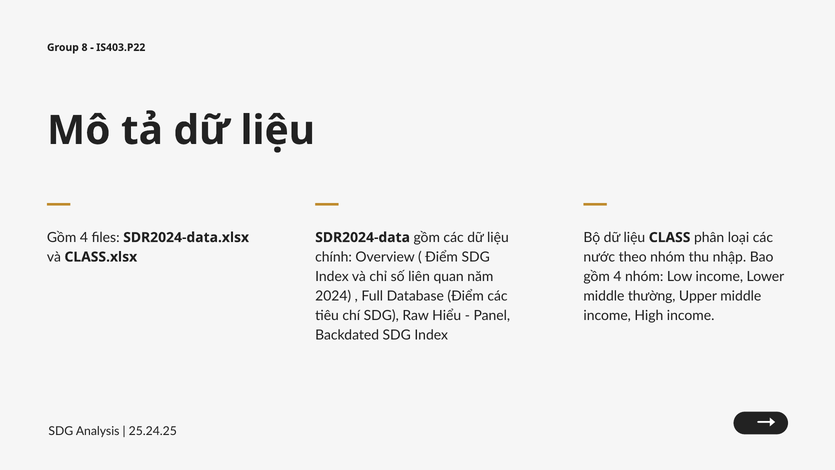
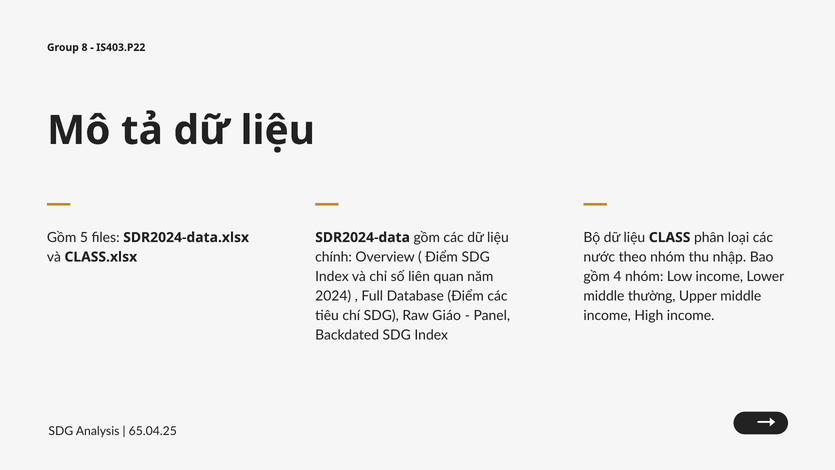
4: 4 -> 5 (84, 237)
Hiểu: Hiểu -> Giáo (447, 315)
25.24.25: 25.24.25 -> 65.04.25 (153, 431)
